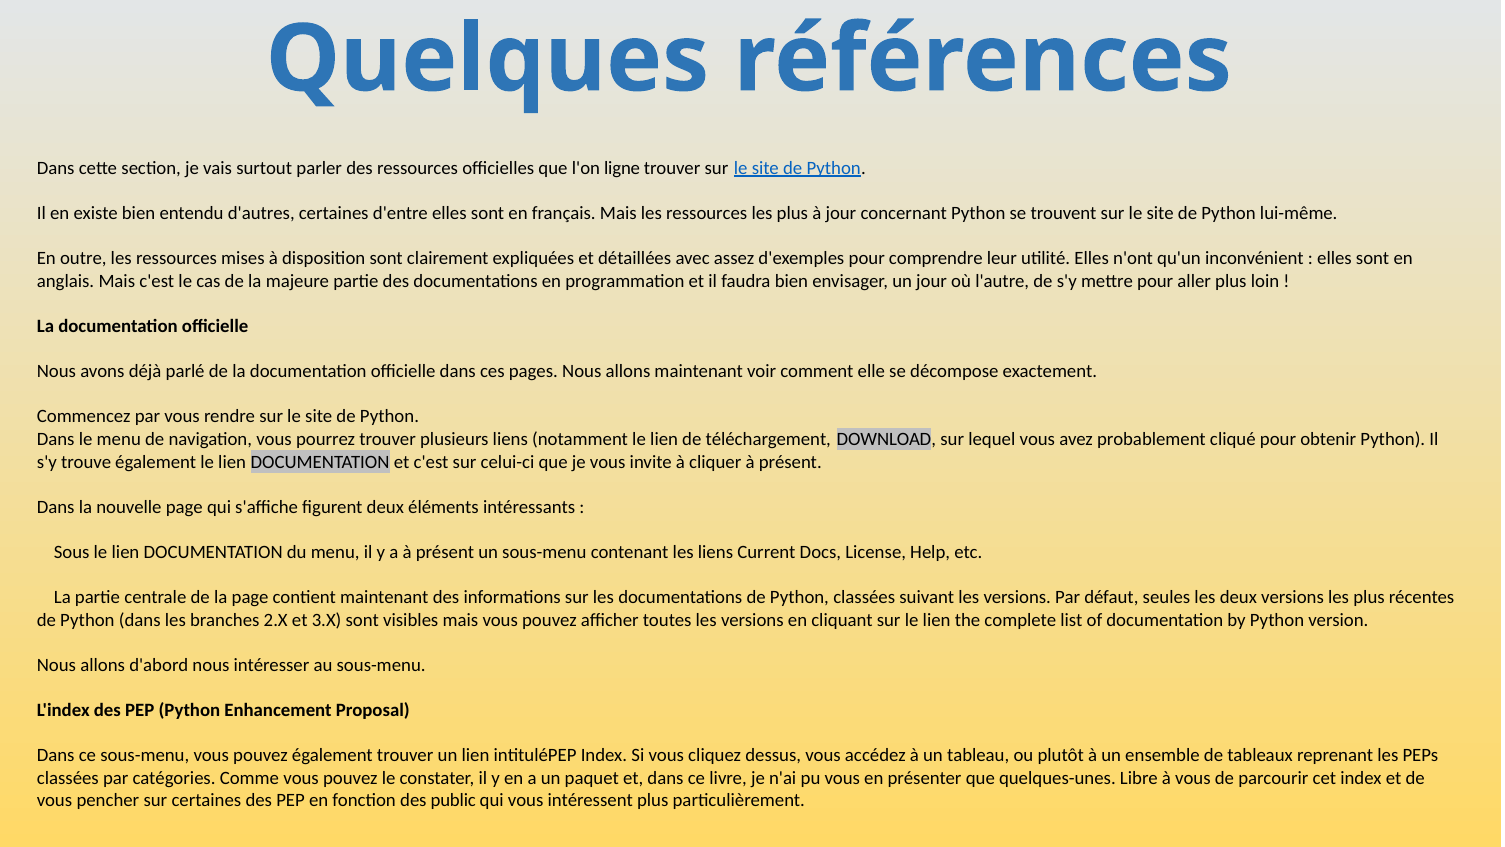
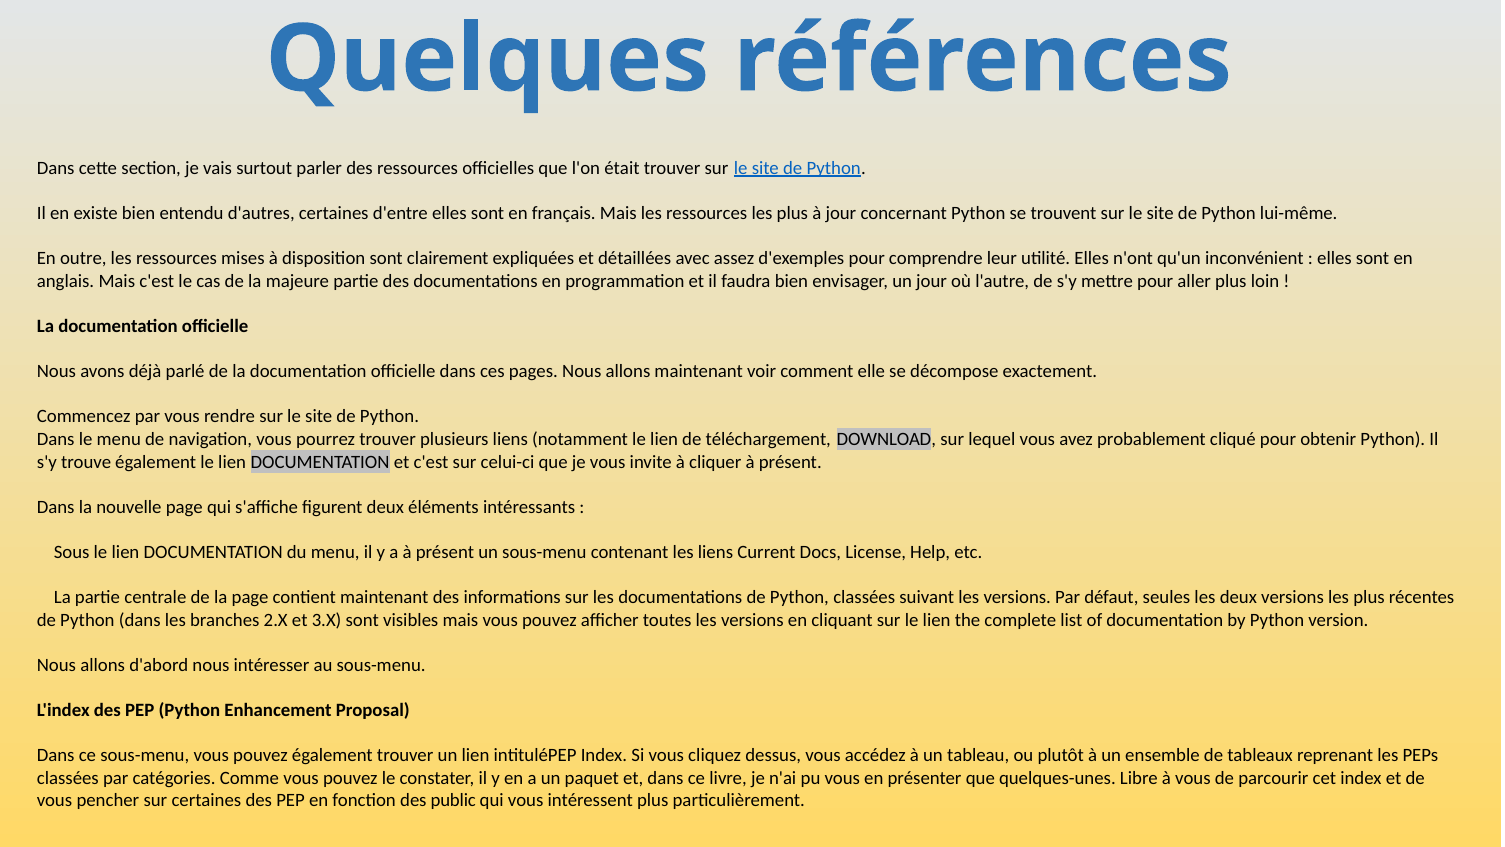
ligne: ligne -> était (622, 168)
